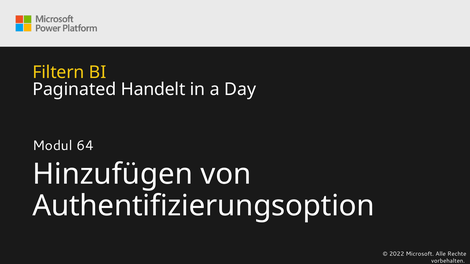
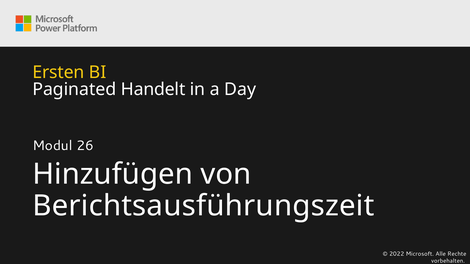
Filtern: Filtern -> Ersten (58, 72)
64: 64 -> 26 (85, 146)
Authentifizierungsoption: Authentifizierungsoption -> Berichtsausführungszeit (203, 206)
